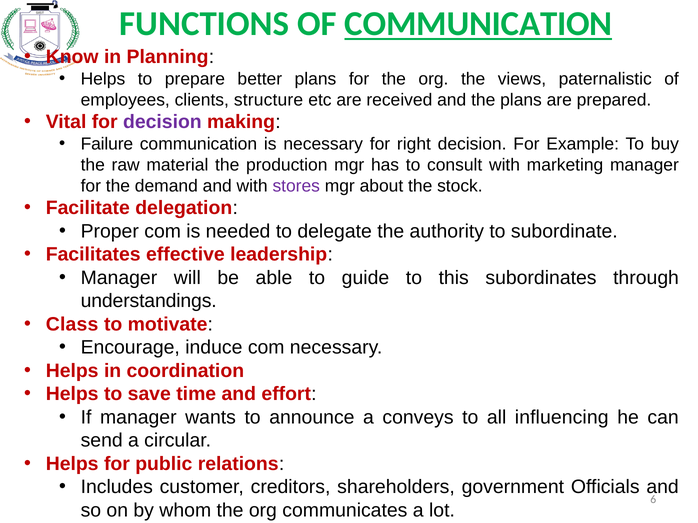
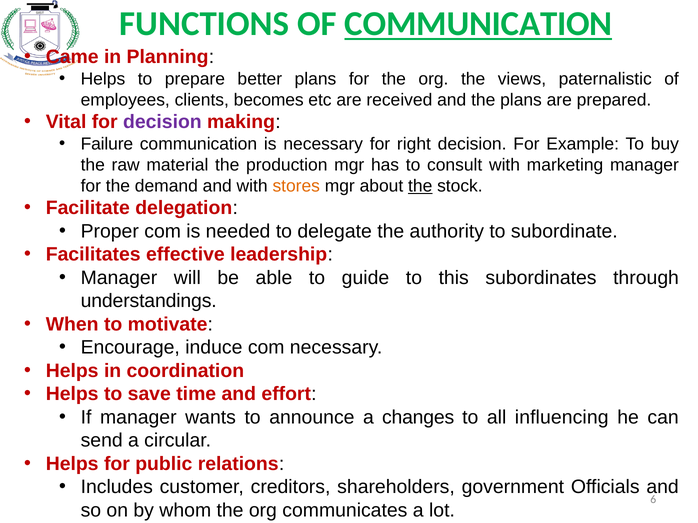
Know: Know -> Came (72, 57)
structure: structure -> becomes (269, 100)
stores colour: purple -> orange (296, 186)
the underline: none -> present (420, 186)
Class: Class -> When (72, 325)
conveys: conveys -> changes (418, 418)
